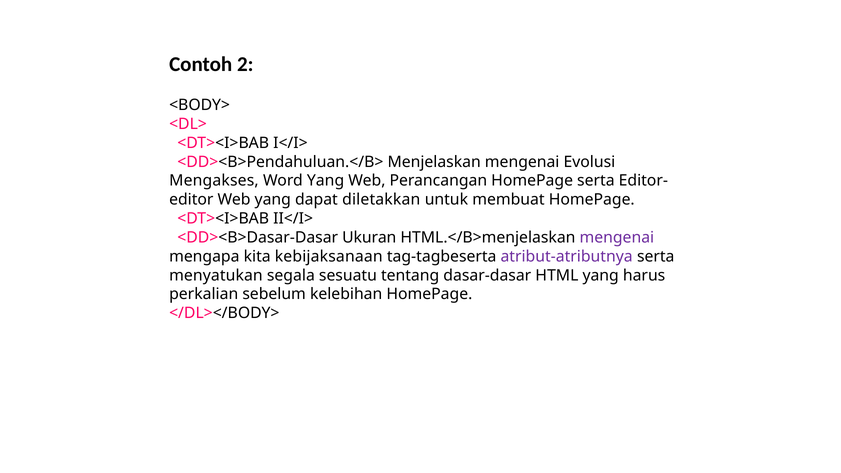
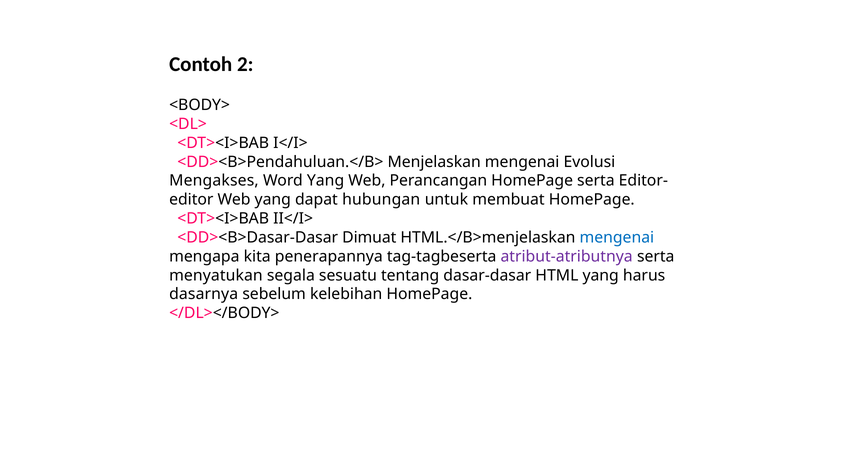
diletakkan: diletakkan -> hubungan (381, 200)
Ukuran: Ukuran -> Dimuat (369, 238)
mengenai colour: purple -> blue (617, 238)
kebijaksanaan: kebijaksanaan -> penerapannya (329, 256)
perkalian: perkalian -> dasarnya (204, 294)
